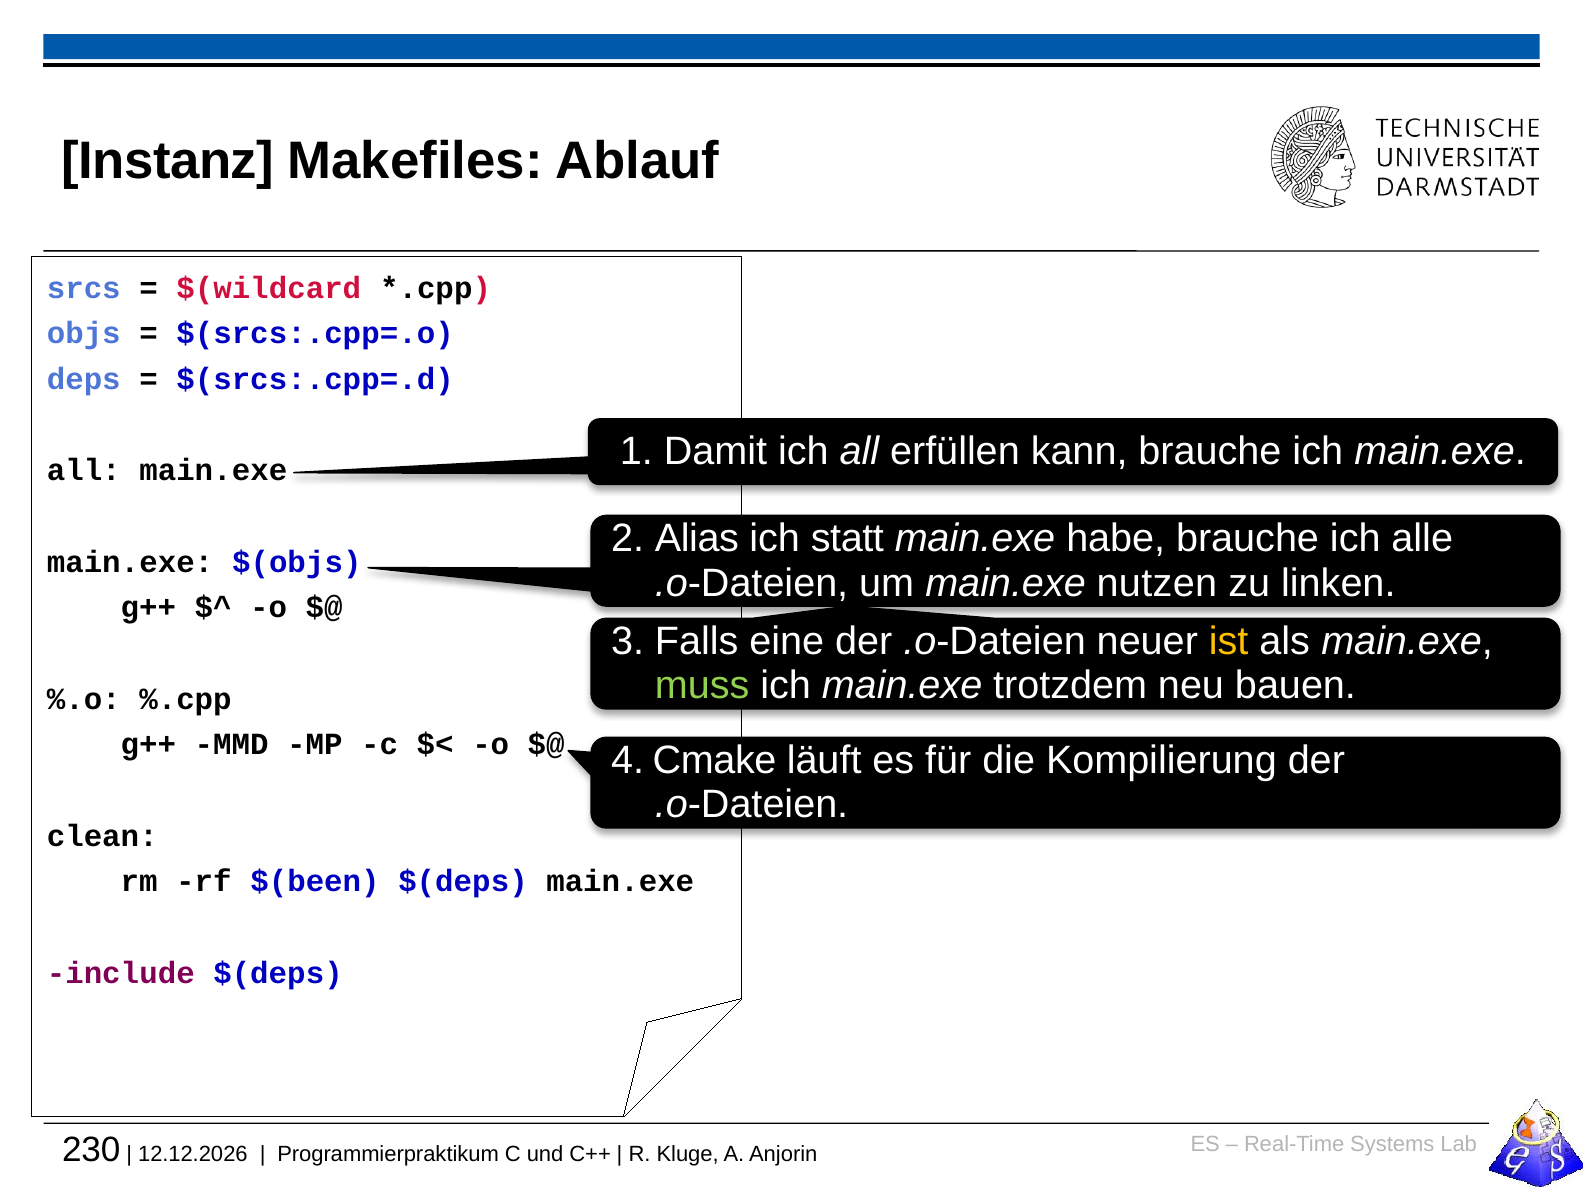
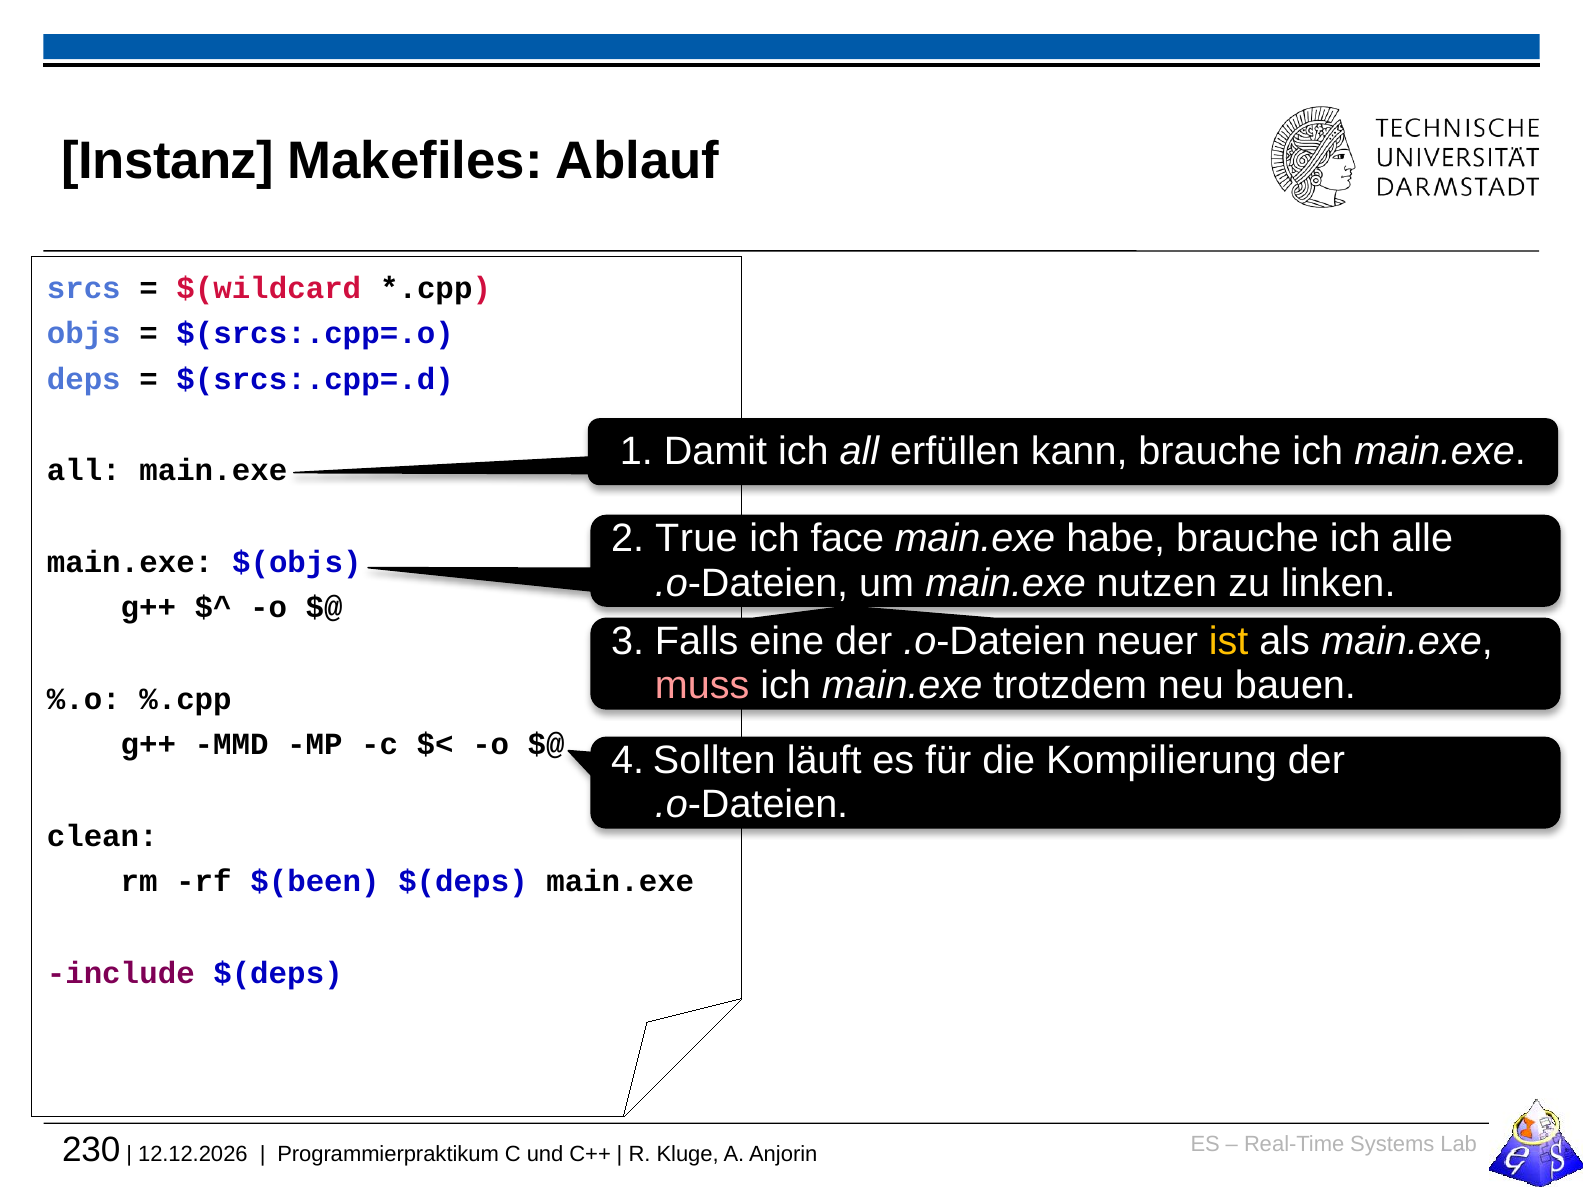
Alias: Alias -> True (696, 539)
statt: statt -> face (847, 539)
muss colour: light green -> pink (702, 686)
Cmake: Cmake -> Sollten (714, 761)
